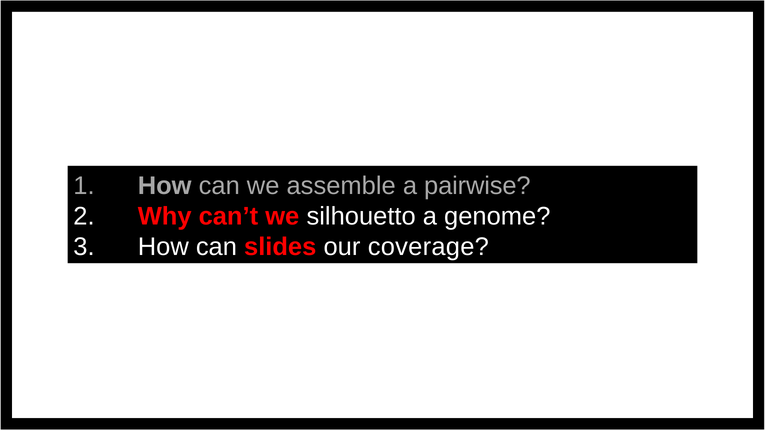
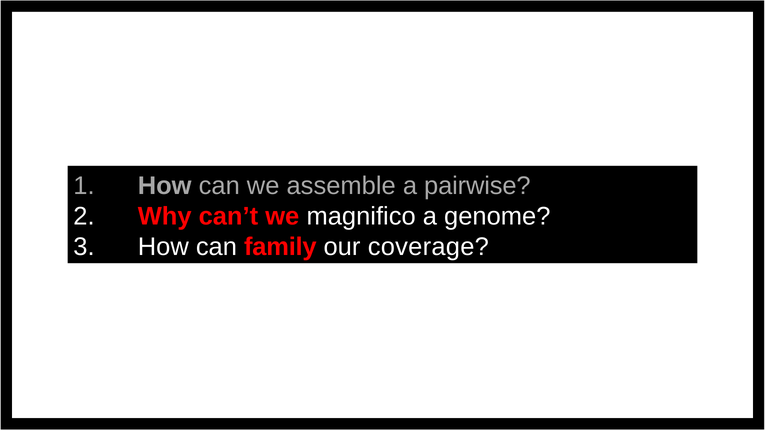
silhouetto: silhouetto -> magnifico (361, 216)
slides: slides -> family (280, 247)
